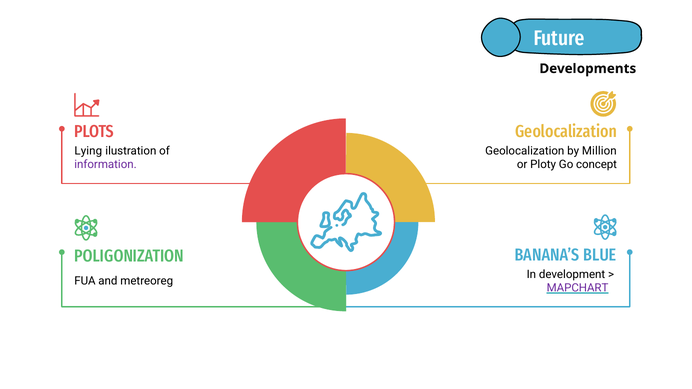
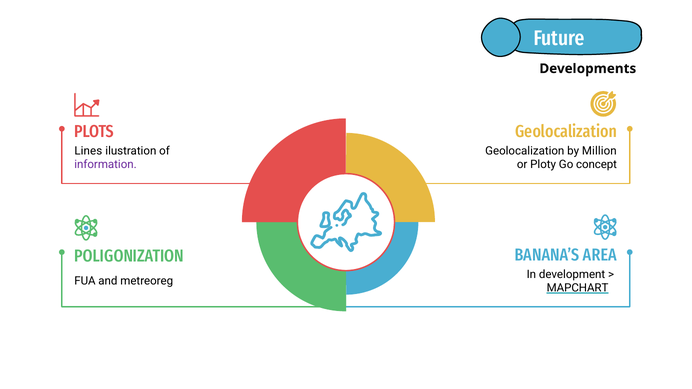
Lying: Lying -> Lines (88, 151)
BLUE: BLUE -> AREA (600, 255)
MAPCHART colour: purple -> black (578, 288)
